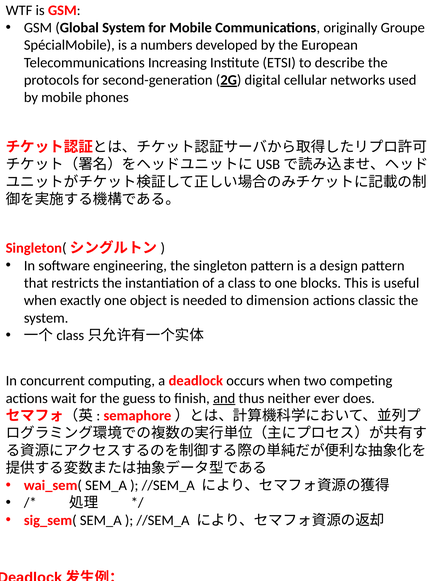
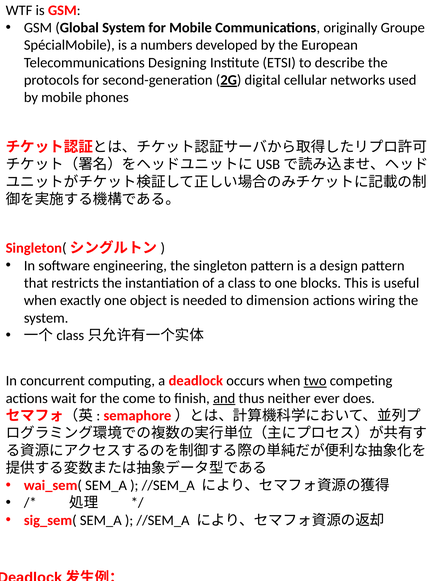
Increasing: Increasing -> Designing (177, 63)
classic: classic -> wiring (377, 301)
two underline: none -> present (315, 381)
guess: guess -> come (139, 398)
